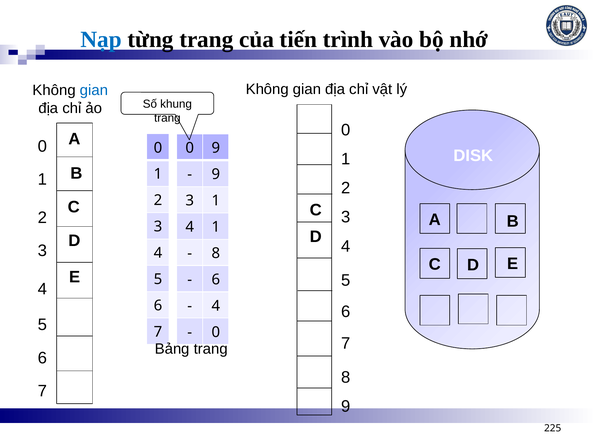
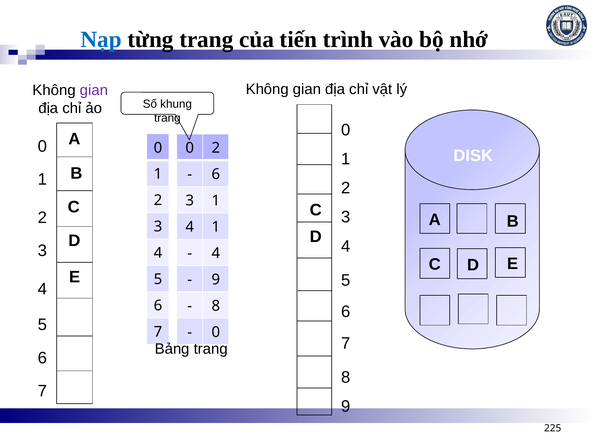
gian colour: blue -> purple (94, 90)
0 9: 9 -> 2 (216, 148)
9: 9 -> 6 (216, 174)
8: 8 -> 4 (216, 253)
6: 6 -> 9 (216, 279)
4: 4 -> 8 (216, 306)
